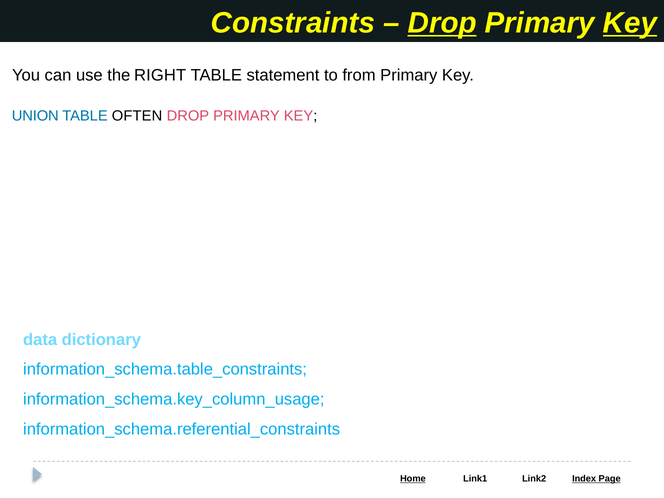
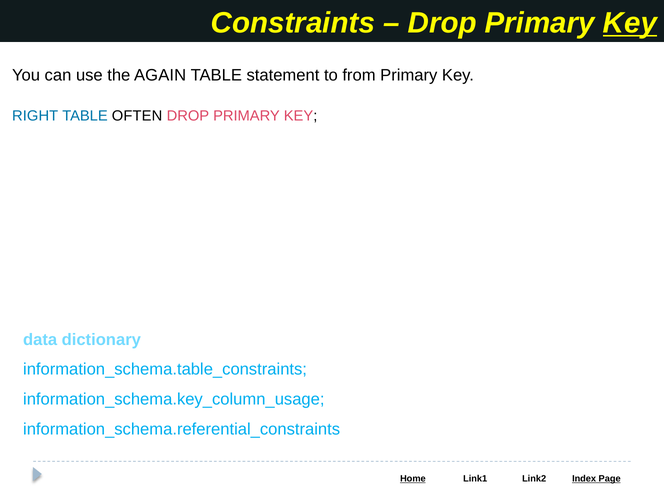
Drop underline: present -> none (442, 23)
RIGHT: RIGHT -> AGAIN (160, 75)
UNION: UNION -> RIGHT (35, 116)
